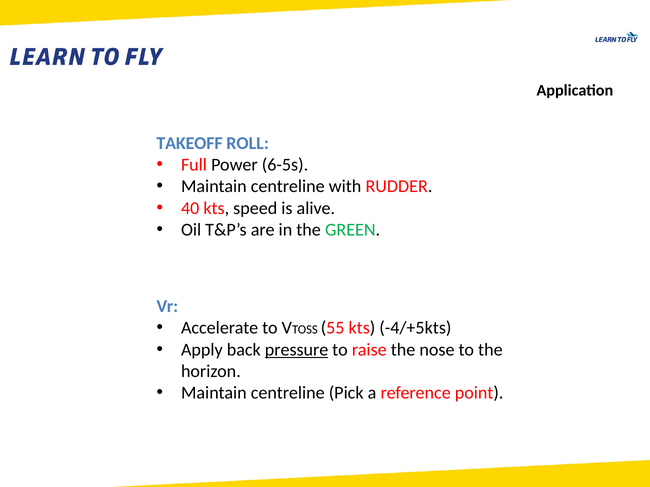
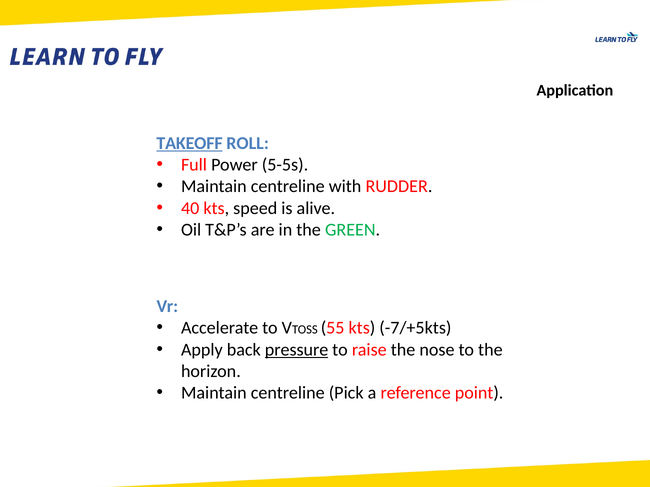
TAKEOFF underline: none -> present (190, 143)
6-5s: 6-5s -> 5-5s (285, 165)
-4/+5kts: -4/+5kts -> -7/+5kts (415, 328)
